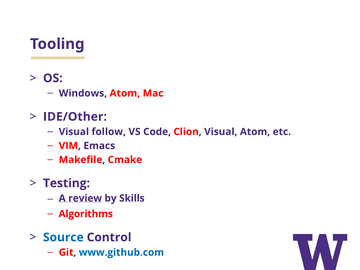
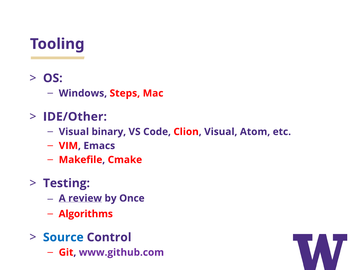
Windows Atom: Atom -> Steps (125, 93)
follow: follow -> binary (109, 132)
Skills: Skills -> Once (132, 198)
www.github.com colour: blue -> purple (121, 252)
